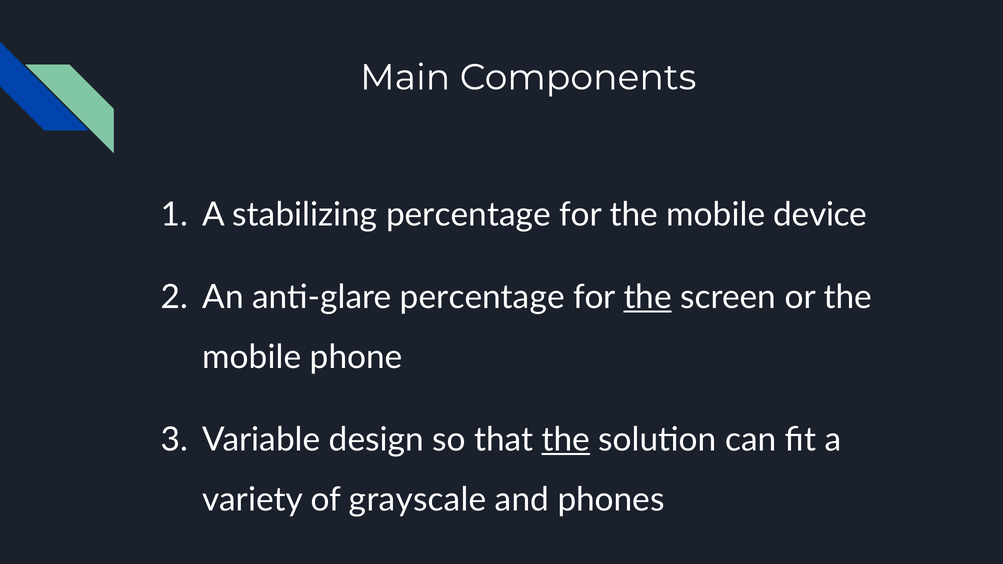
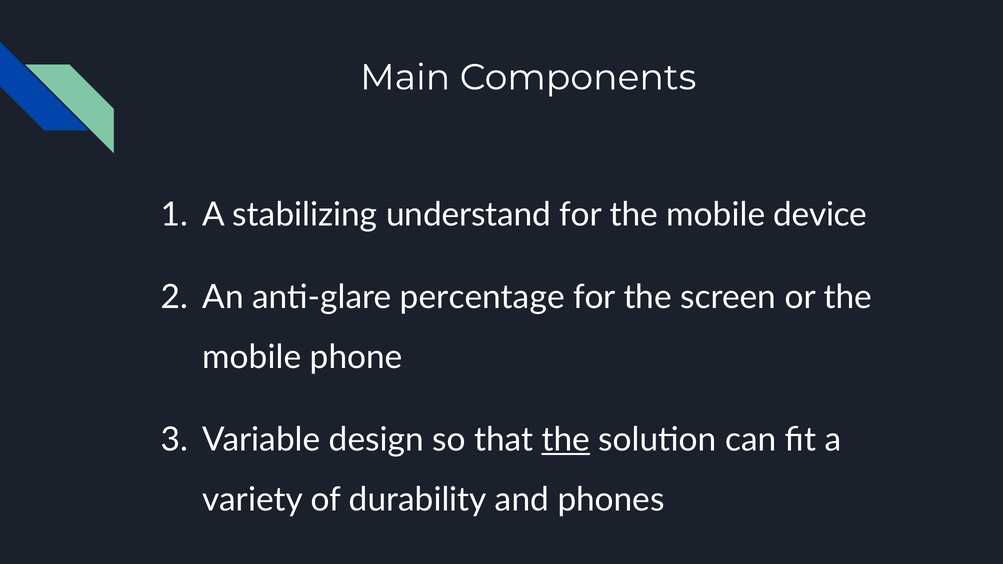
stabilizing percentage: percentage -> understand (469, 215)
the underline: present -> none (648, 297)
grayscale: grayscale -> durability (418, 500)
